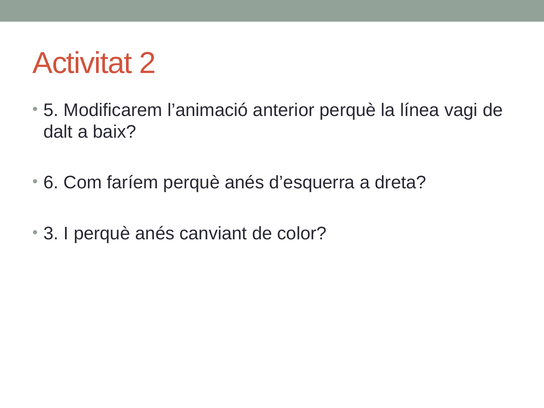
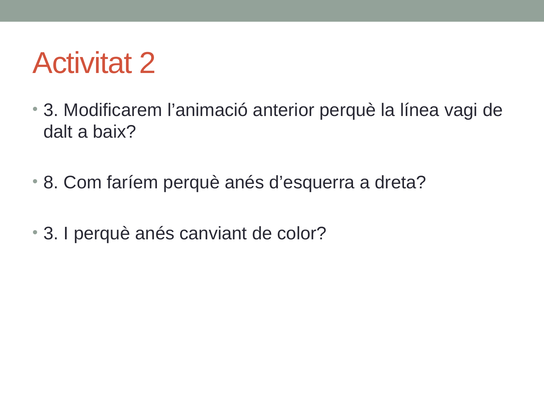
5: 5 -> 3 (51, 110)
6: 6 -> 8 (51, 183)
